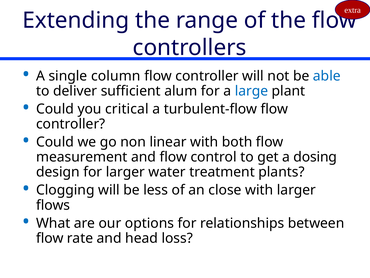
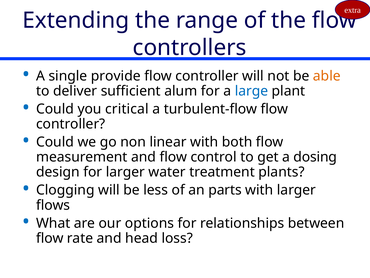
column: column -> provide (116, 76)
able colour: blue -> orange (327, 76)
close: close -> parts (225, 190)
